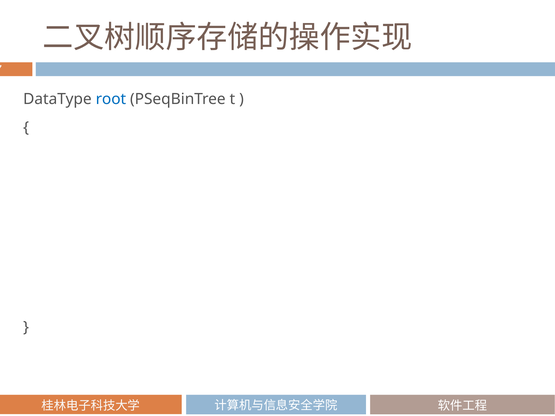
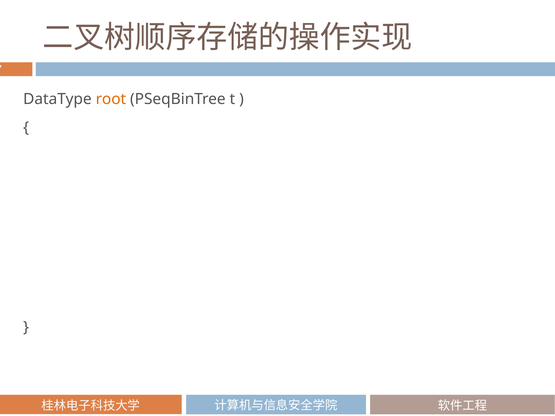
root colour: blue -> orange (111, 99)
